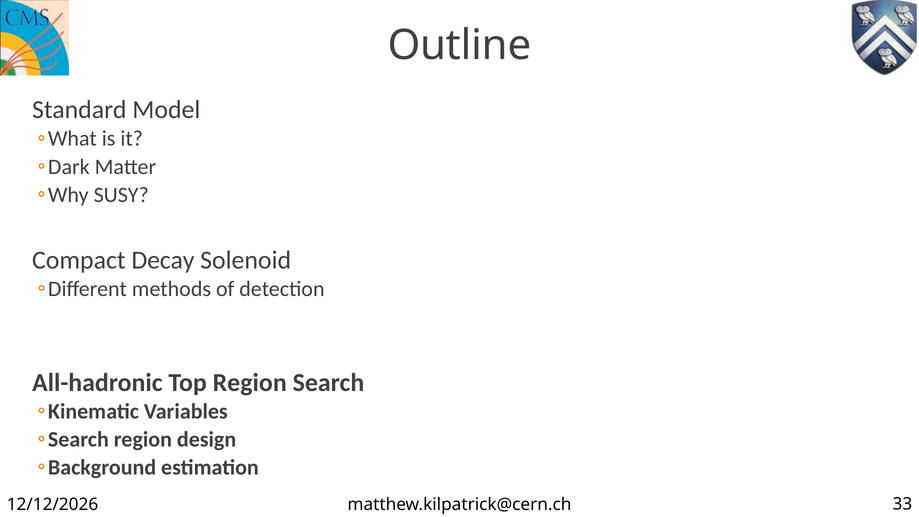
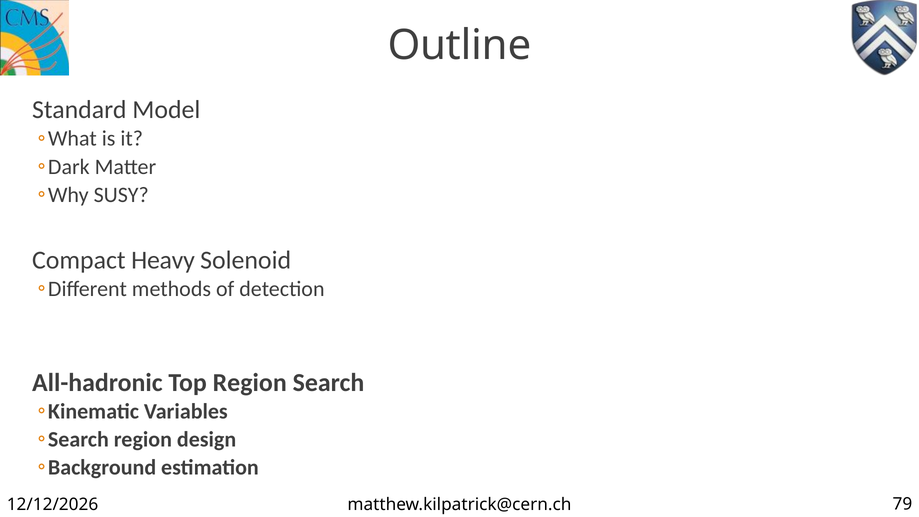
Decay: Decay -> Heavy (163, 260)
33: 33 -> 79 (902, 504)
